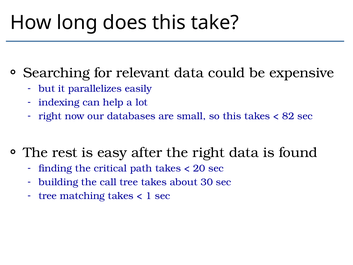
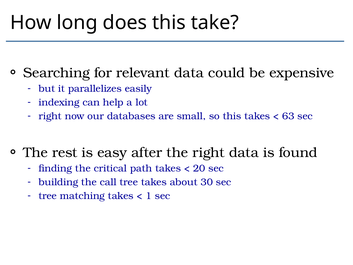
82: 82 -> 63 (288, 116)
